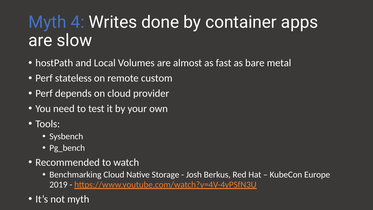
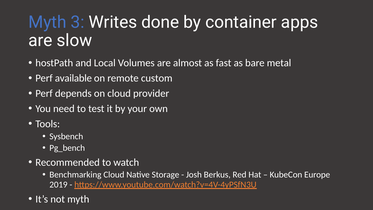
4: 4 -> 3 (78, 22)
stateless: stateless -> available (73, 78)
